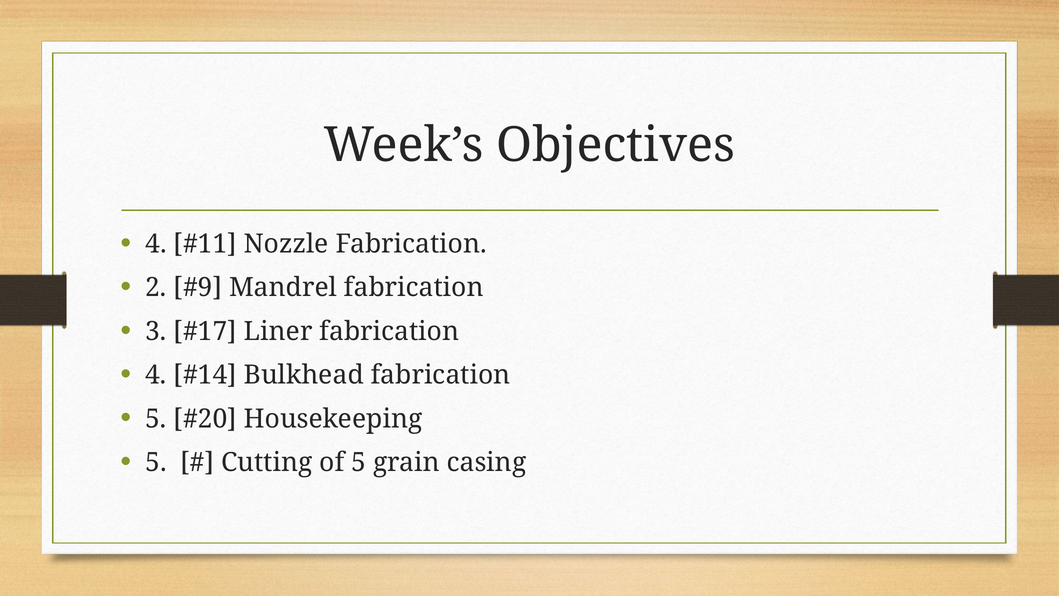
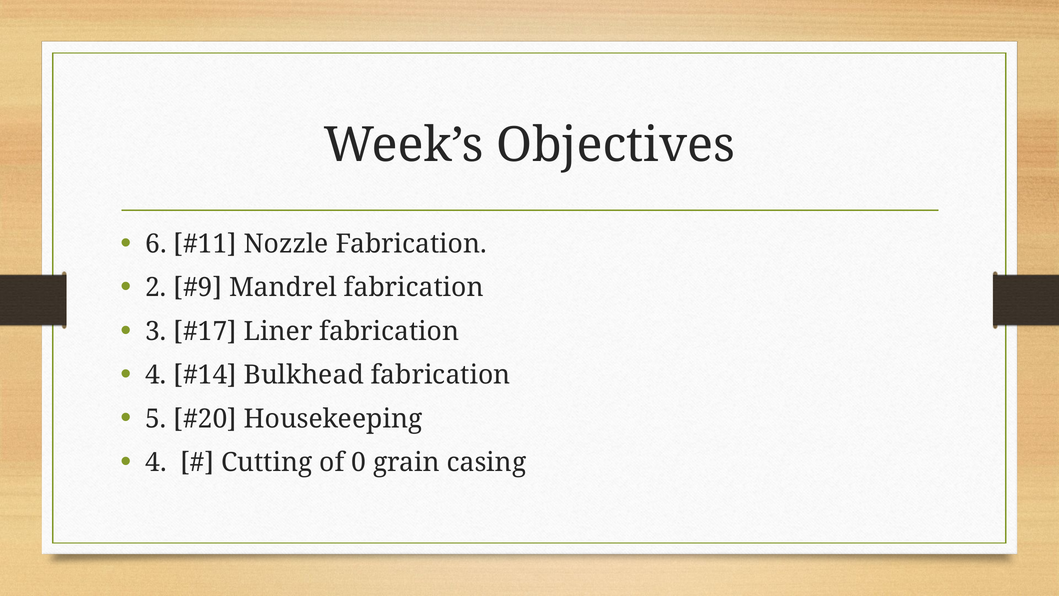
4: 4 -> 6 (156, 244)
5: 5 -> 4 (156, 462)
of 5: 5 -> 0 (359, 462)
